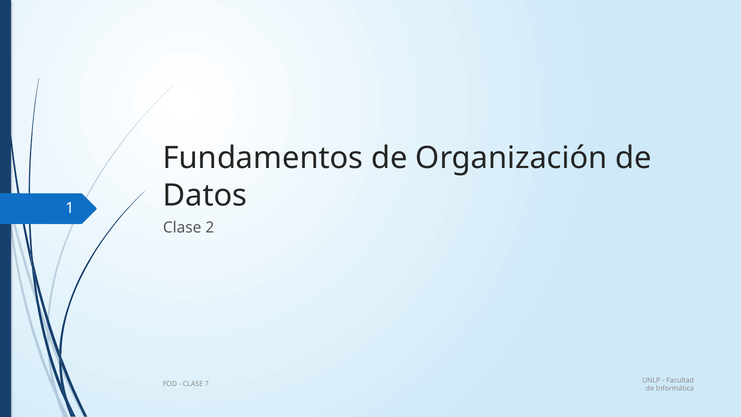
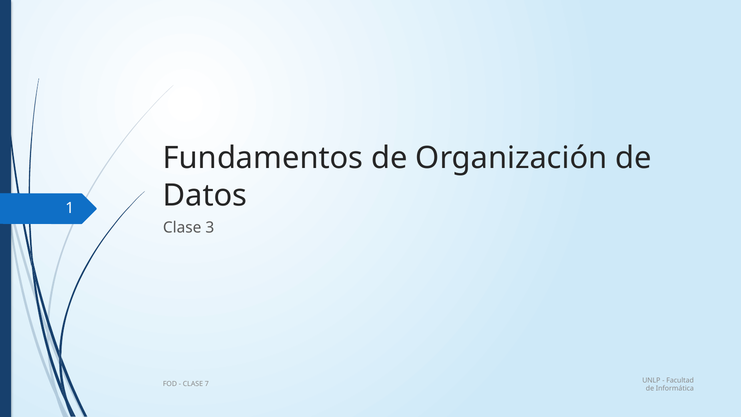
2: 2 -> 3 (210, 228)
